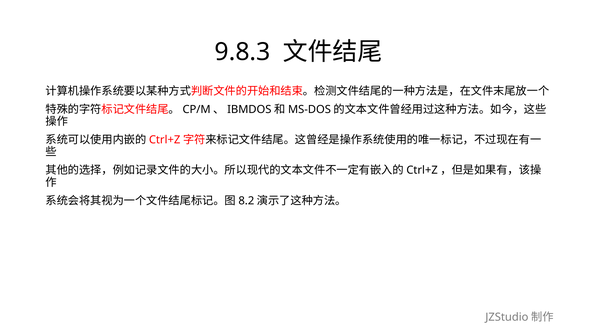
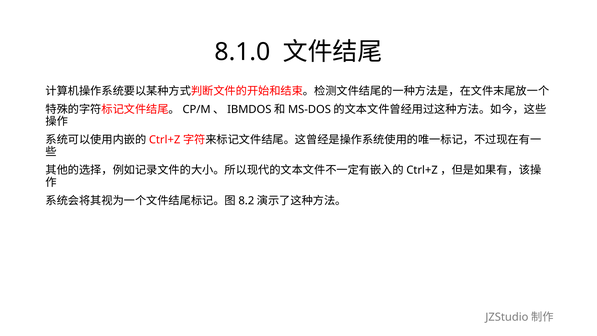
9.8.3: 9.8.3 -> 8.1.0 (243, 52)
